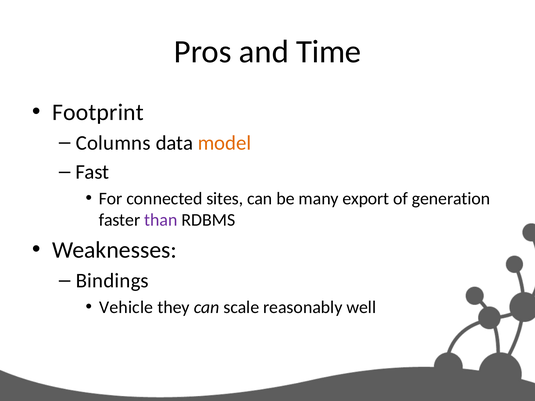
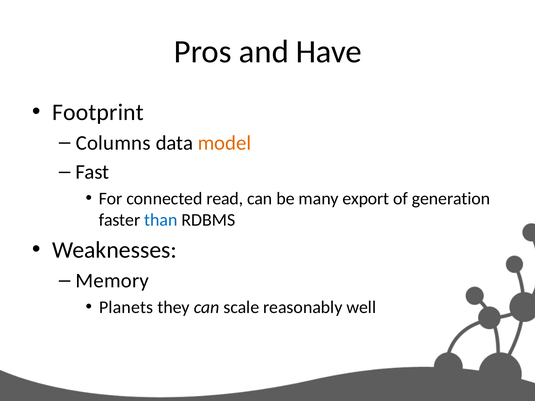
Time: Time -> Have (329, 52)
sites: sites -> read (225, 199)
than colour: purple -> blue (161, 220)
Bindings: Bindings -> Memory (112, 281)
Vehicle: Vehicle -> Planets (126, 307)
